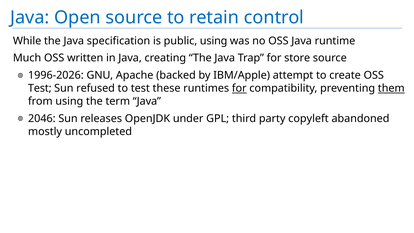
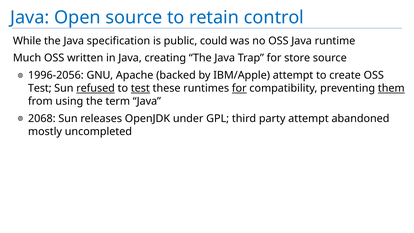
public using: using -> could (214, 41)
1996-2026: 1996-2026 -> 1996-2056 (56, 75)
refused underline: none -> present (96, 88)
test underline: none -> present (140, 88)
2046: 2046 -> 2068 (42, 118)
party copyleft: copyleft -> attempt (308, 118)
